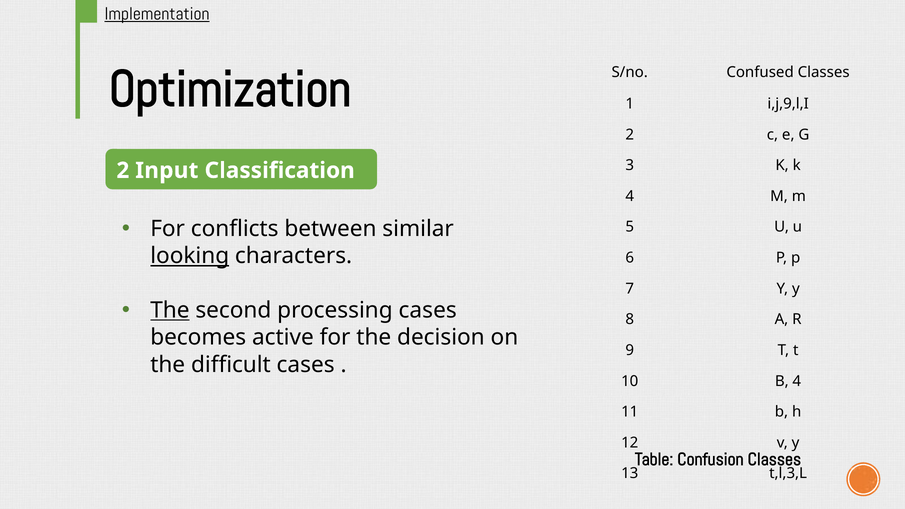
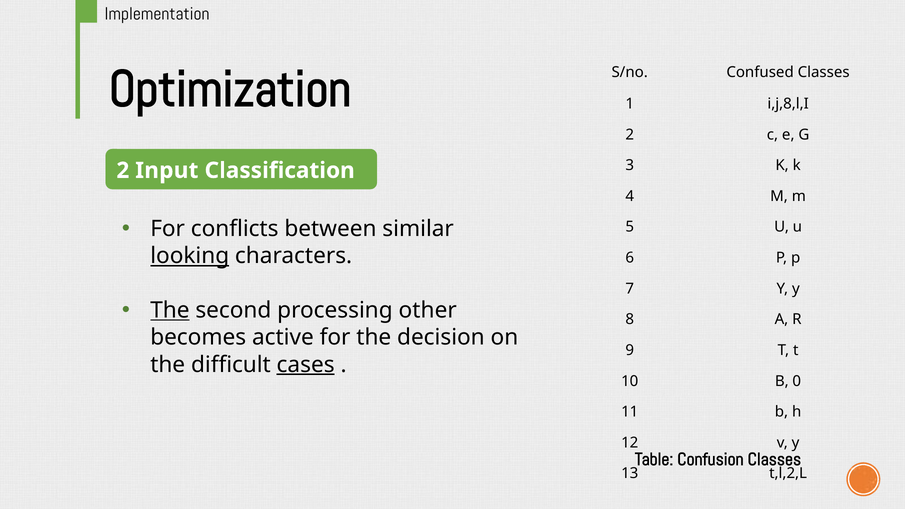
Implementation underline: present -> none (157, 14)
i,j,9,l,I: i,j,9,l,I -> i,j,8,l,I (788, 104)
processing cases: cases -> other (428, 310)
cases underline: none -> present (306, 365)
B 4: 4 -> 0 (797, 381)
t,l,3,L: t,l,3,L -> t,l,2,L (788, 474)
